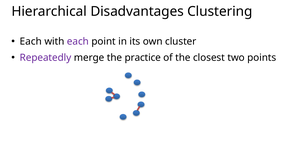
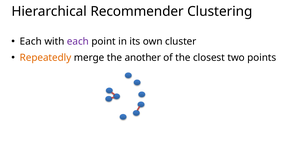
Disadvantages: Disadvantages -> Recommender (137, 11)
Repeatedly colour: purple -> orange (46, 58)
practice: practice -> another (143, 58)
